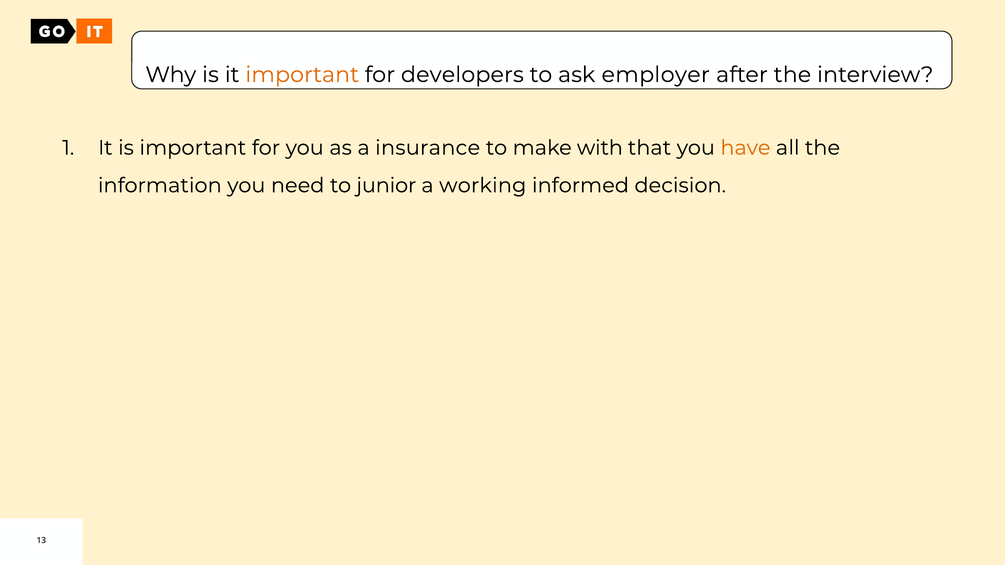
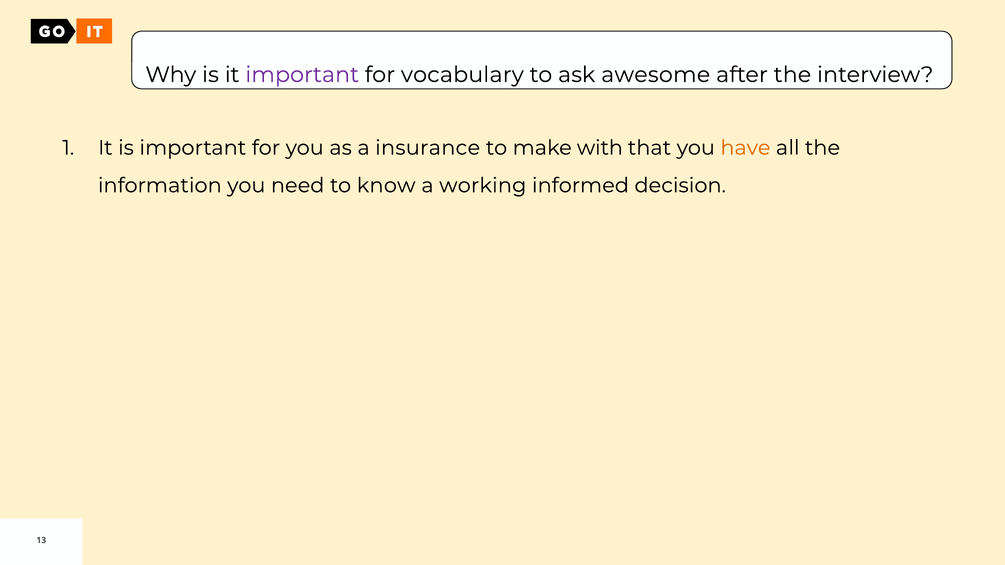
important colour: orange -> purple (302, 75)
developers: developers -> vocabulary (462, 75)
employer: employer -> awesome (656, 75)
junior: junior -> know (386, 186)
